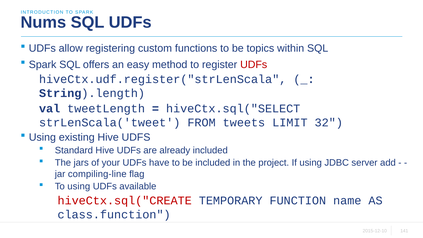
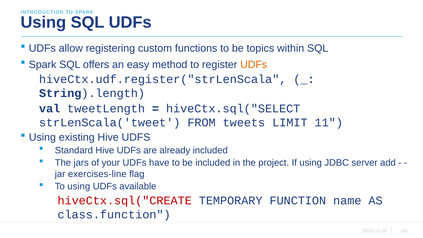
Nums: Nums -> Using (43, 22)
UDFs colour: red -> orange (254, 65)
32: 32 -> 11 (329, 123)
compiling-line: compiling-line -> exercises-line (97, 174)
